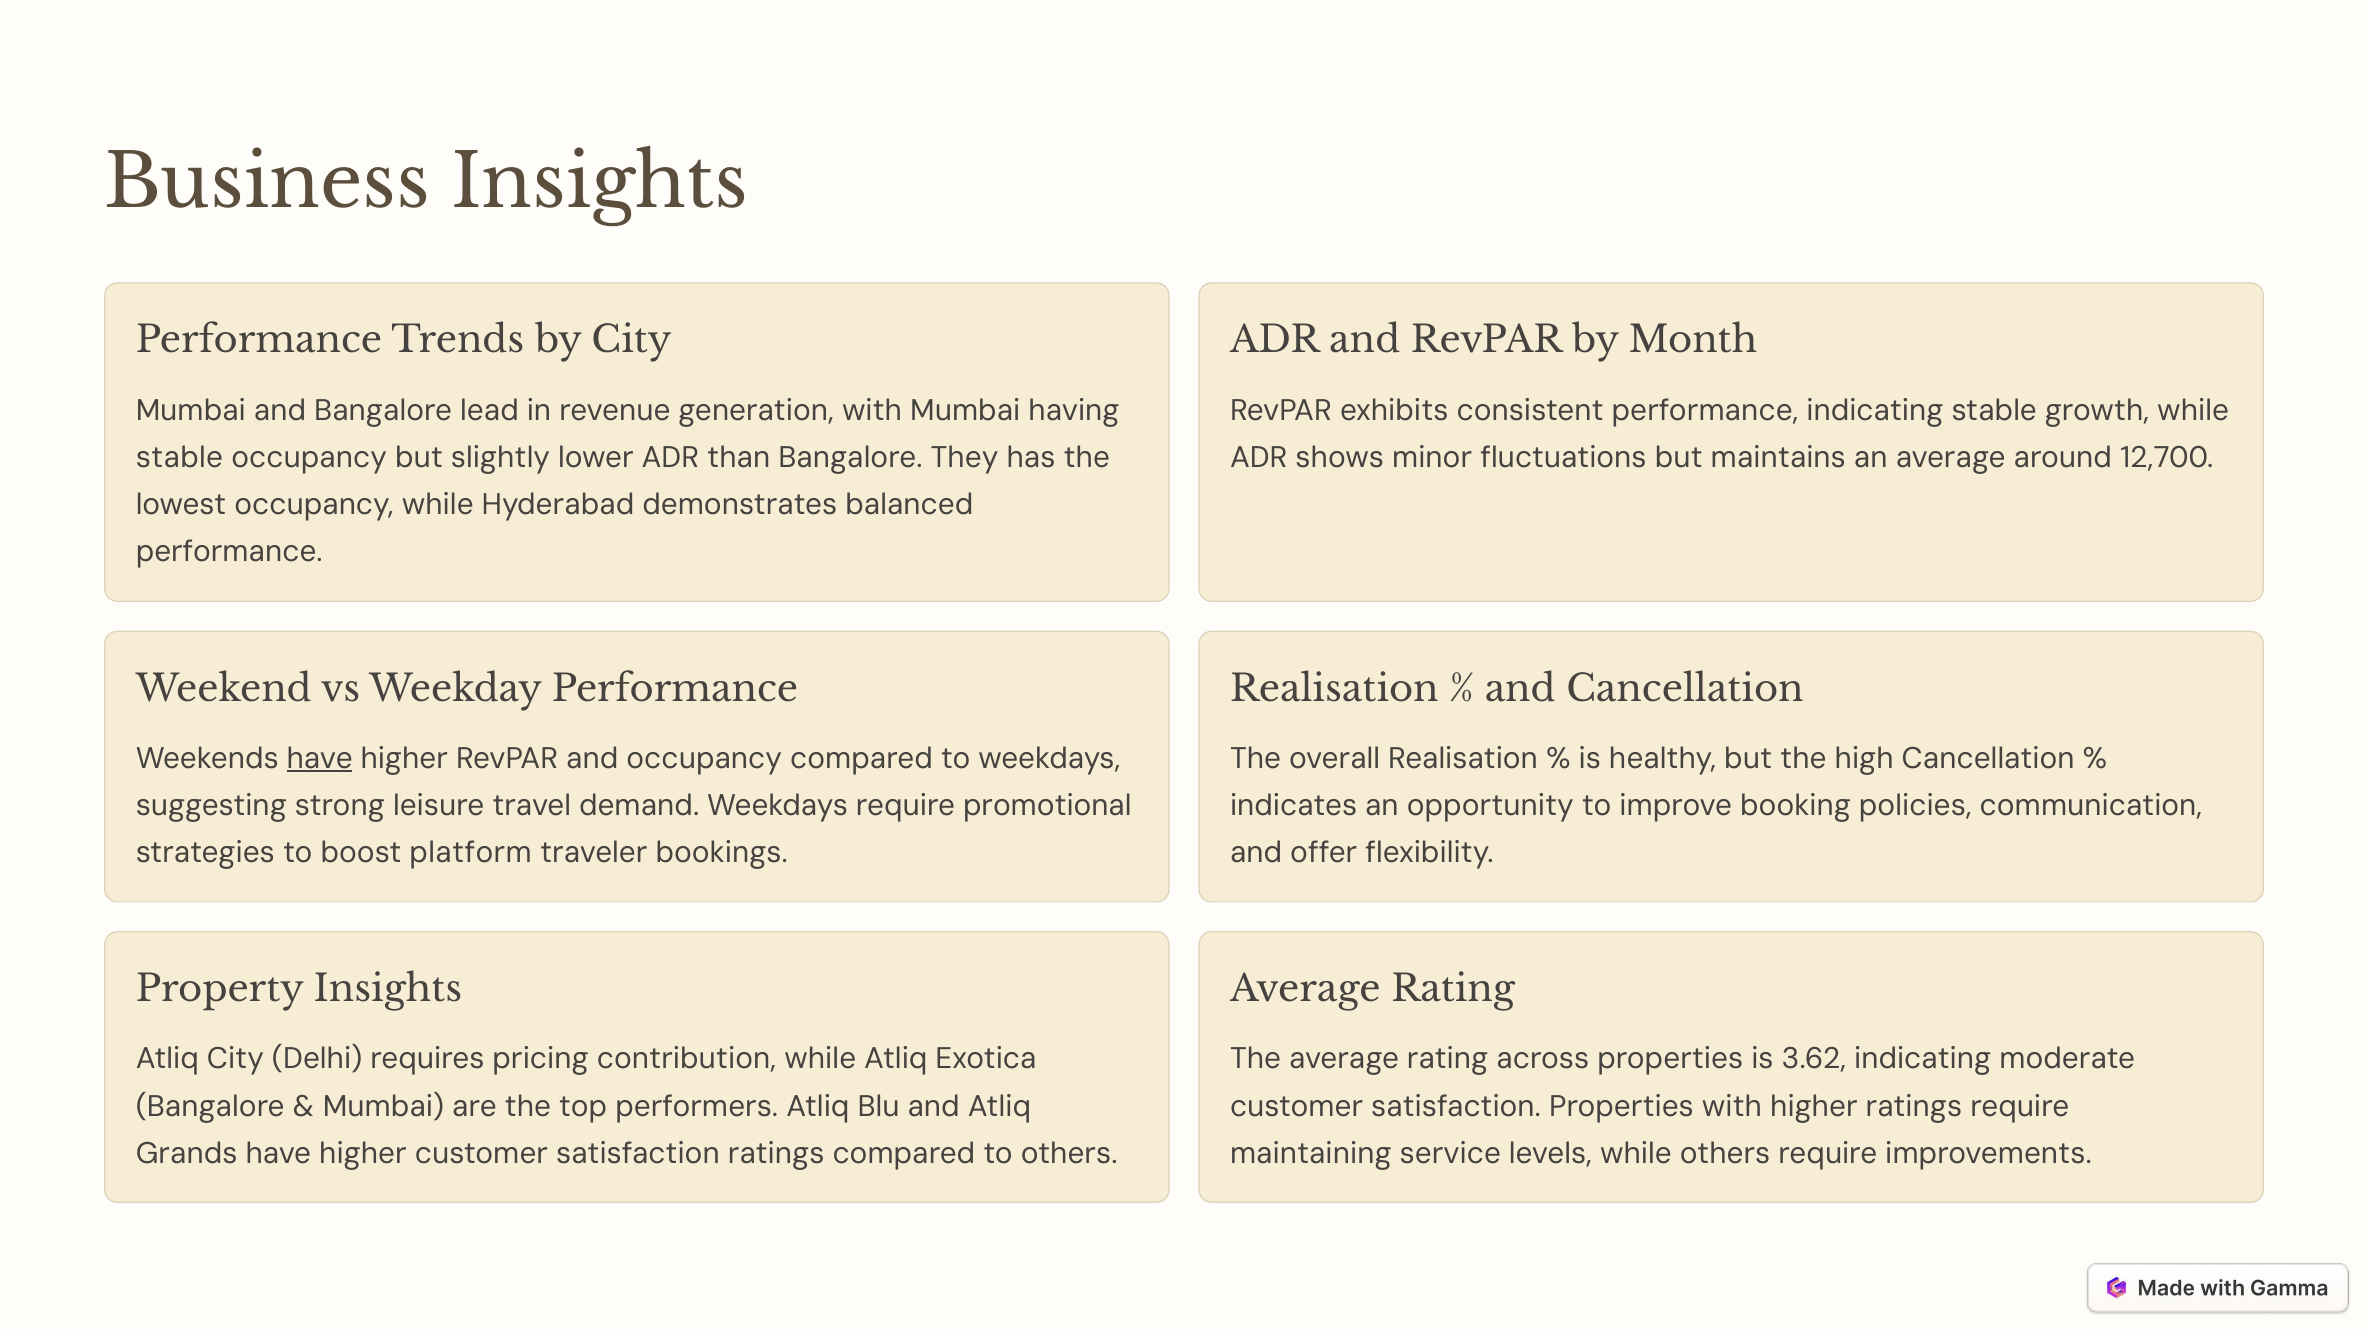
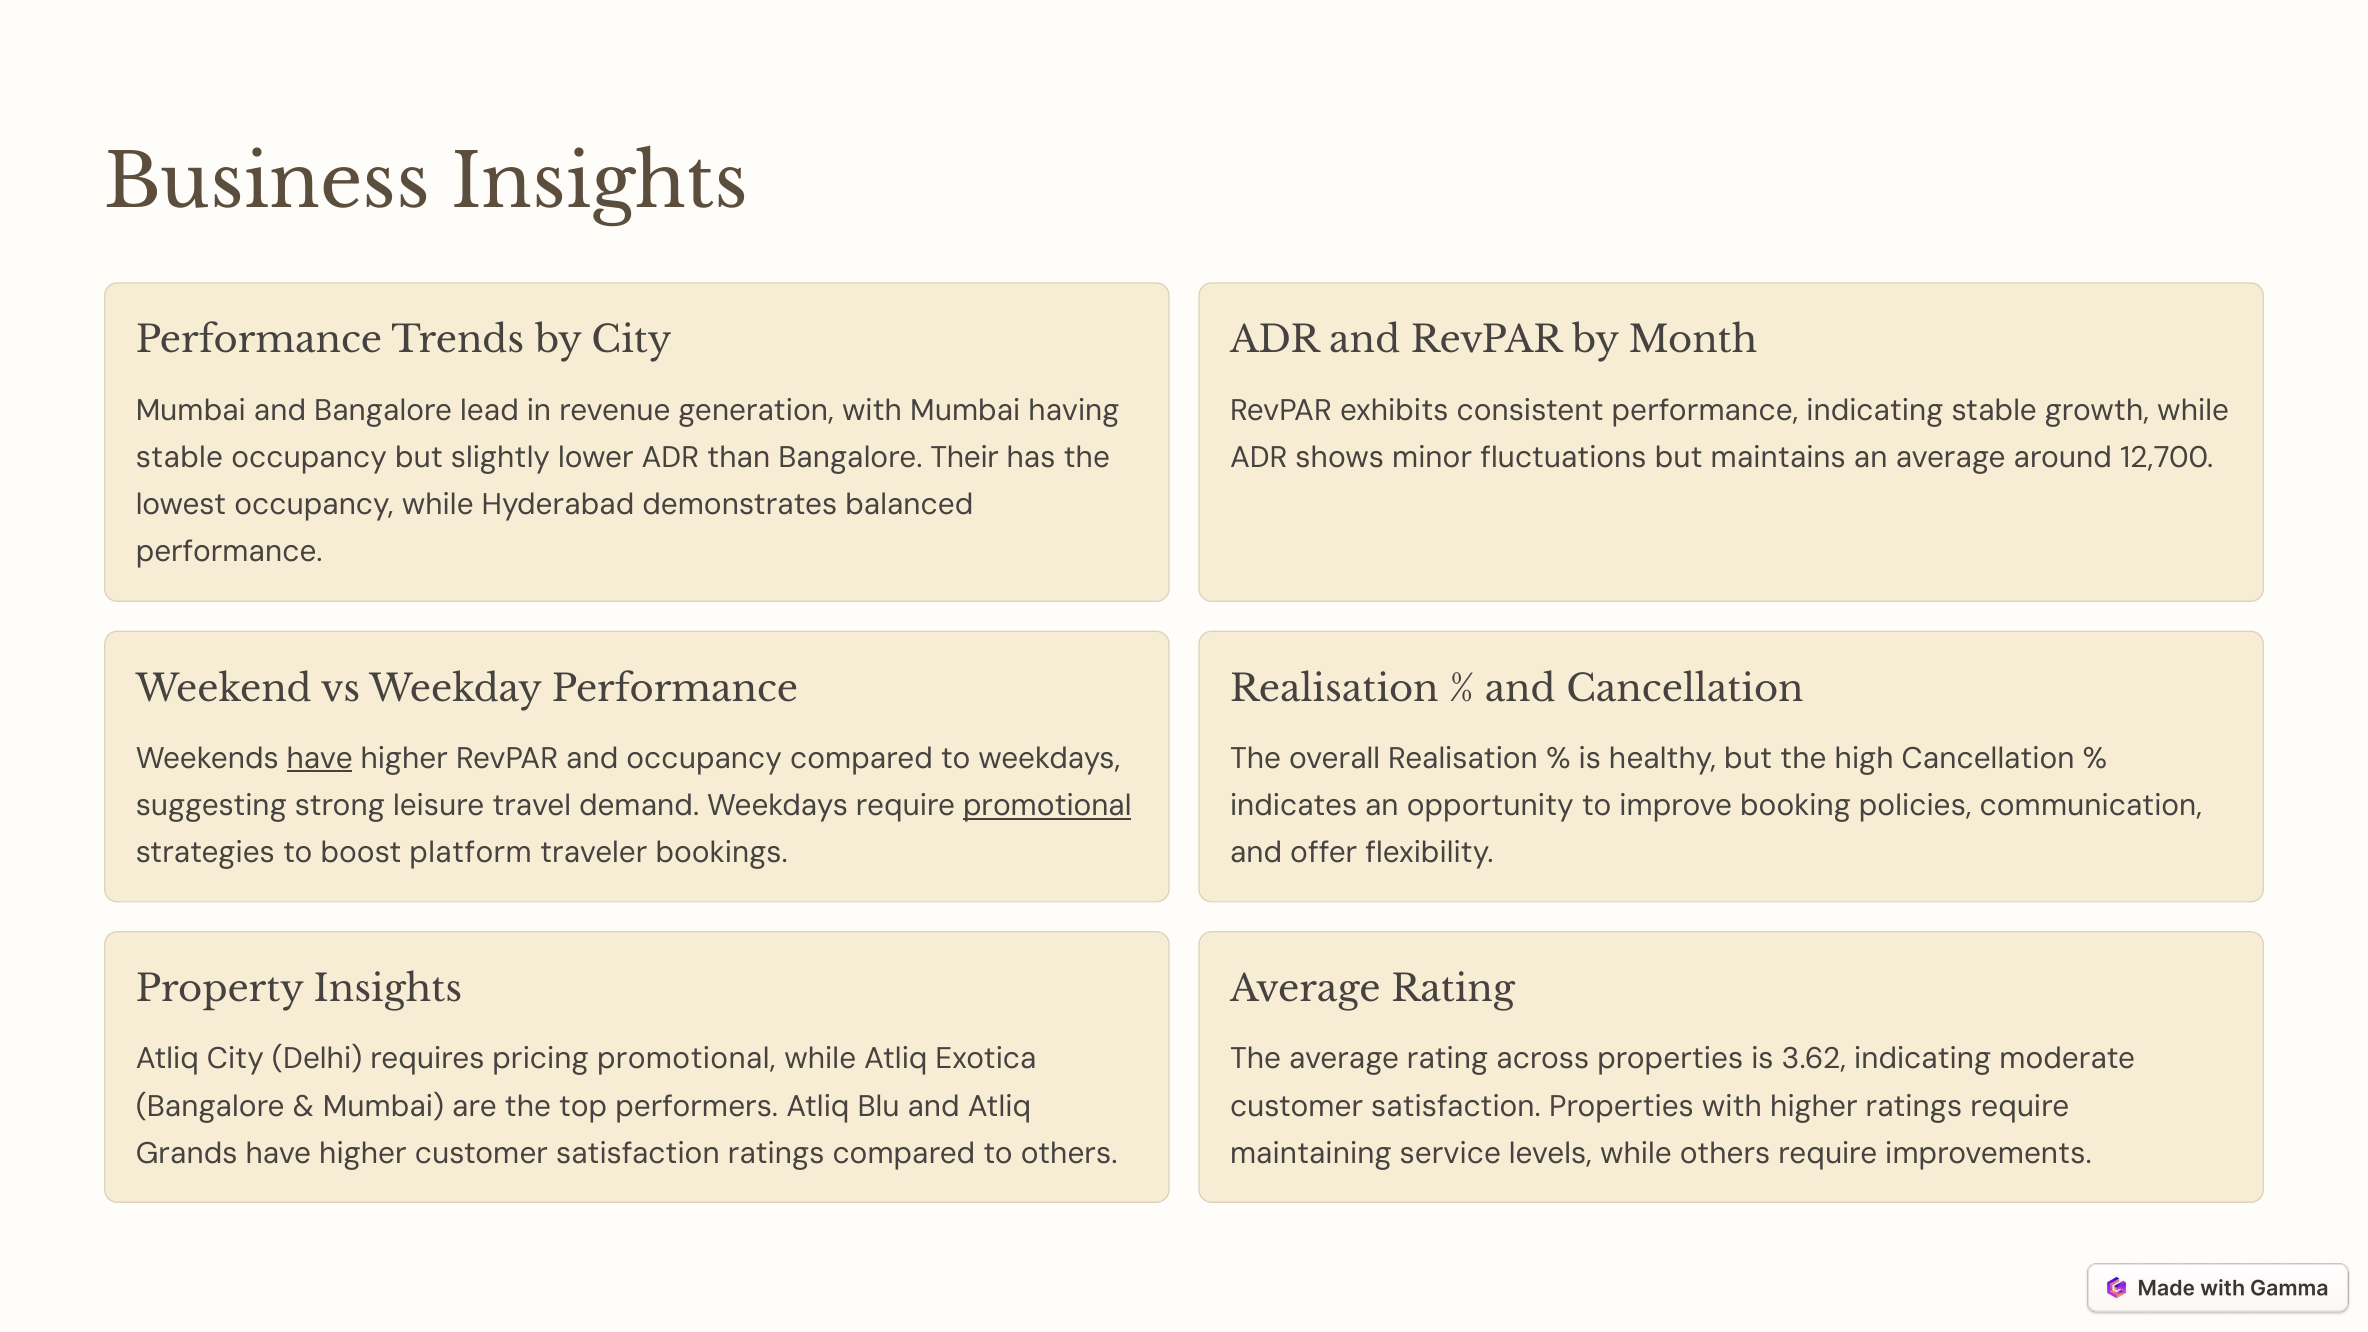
They: They -> Their (965, 458)
promotional underline: none -> present (1047, 806)
pricing contribution: contribution -> promotional (686, 1059)
